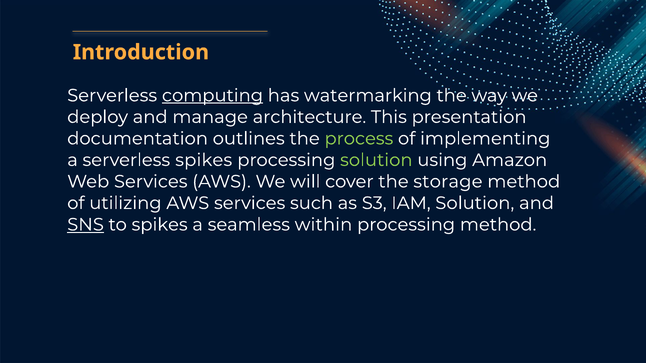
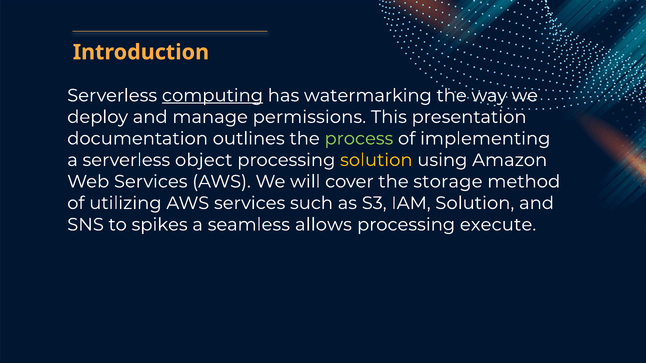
architecture: architecture -> permissions (309, 117)
serverless spikes: spikes -> object (204, 160)
solution colour: light green -> yellow (376, 160)
SNS underline: present -> none (86, 225)
within: within -> allows (323, 225)
processing method: method -> execute (498, 225)
